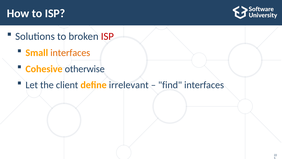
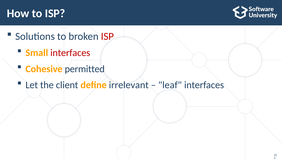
interfaces colour: orange -> red (70, 53)
otherwise: otherwise -> permitted (85, 69)
find: find -> leaf (170, 85)
